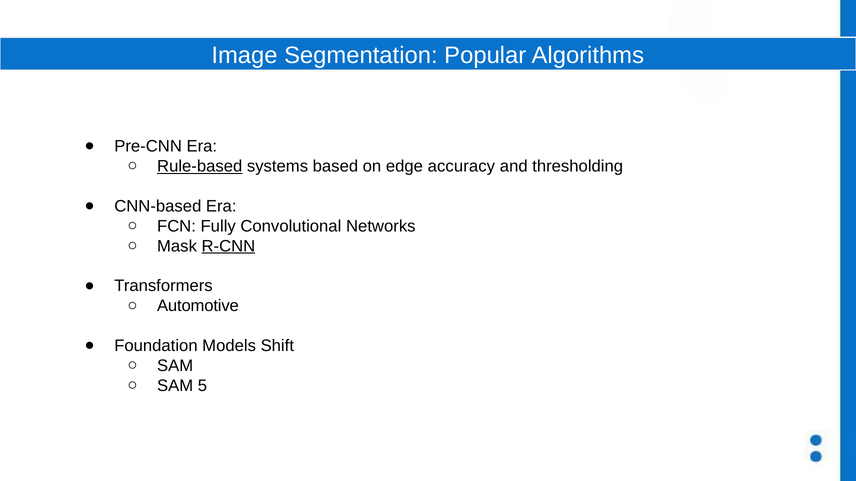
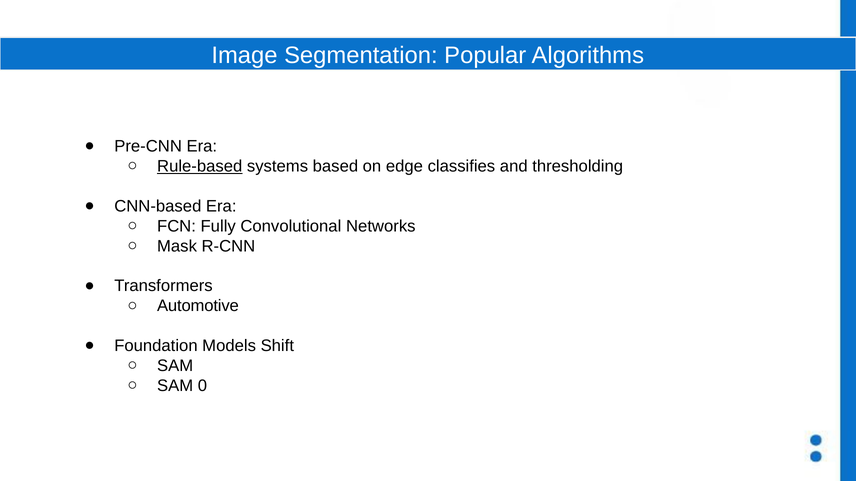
accuracy: accuracy -> classifies (461, 166)
R-CNN underline: present -> none (228, 246)
5: 5 -> 0 (202, 386)
